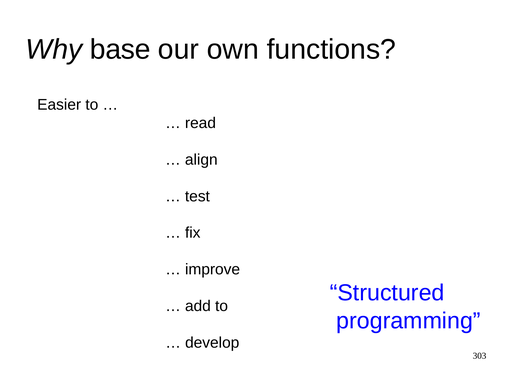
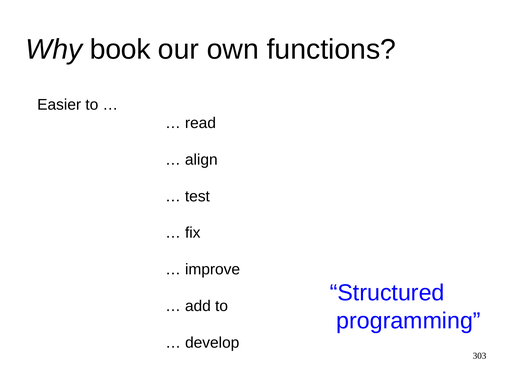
base: base -> book (120, 49)
